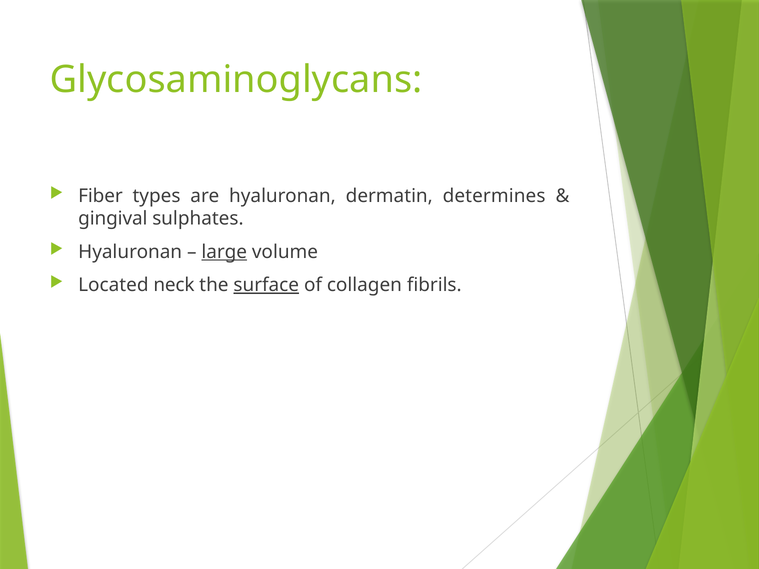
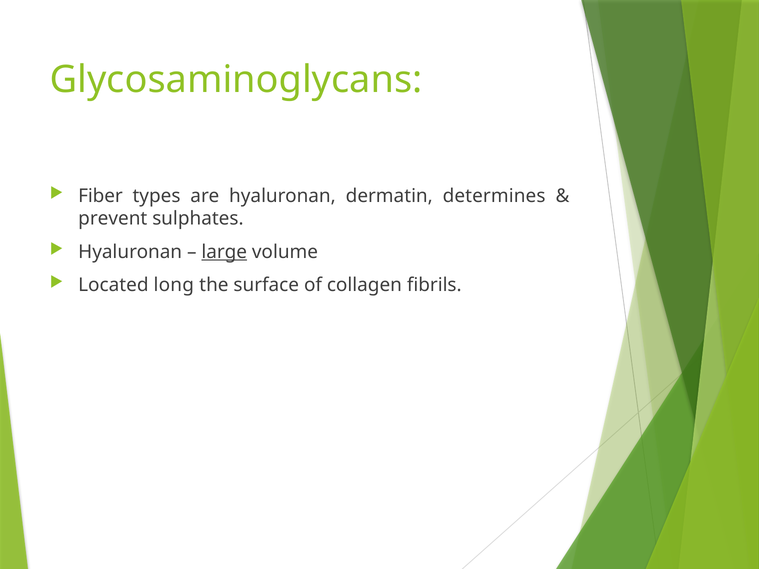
gingival: gingival -> prevent (113, 219)
neck: neck -> long (174, 285)
surface underline: present -> none (266, 285)
